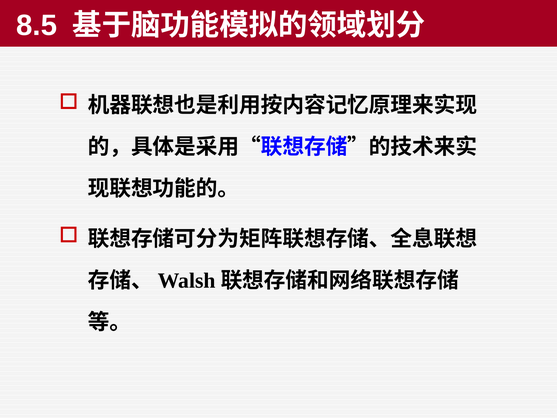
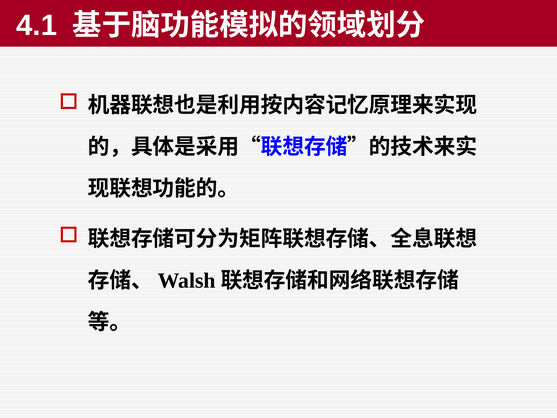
8.5: 8.5 -> 4.1 (37, 25)
